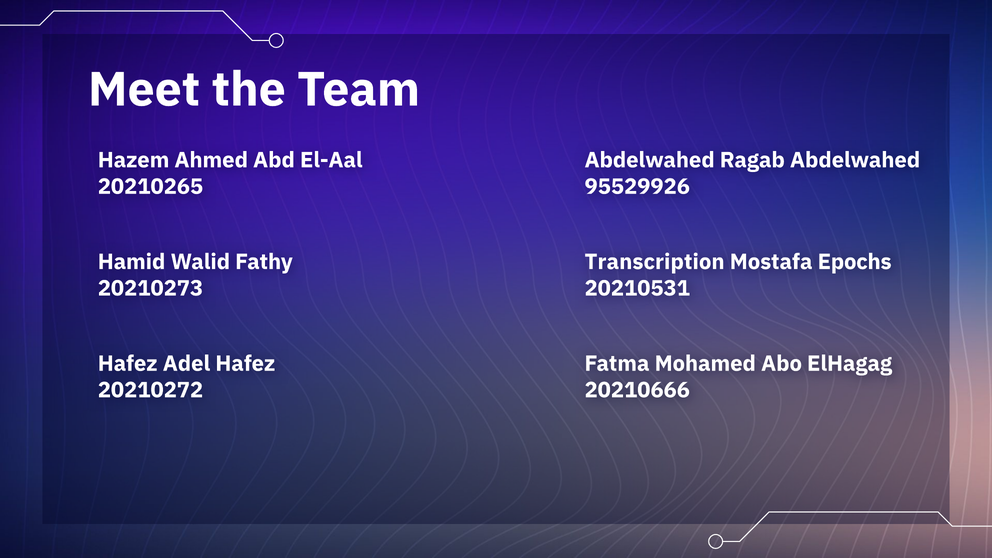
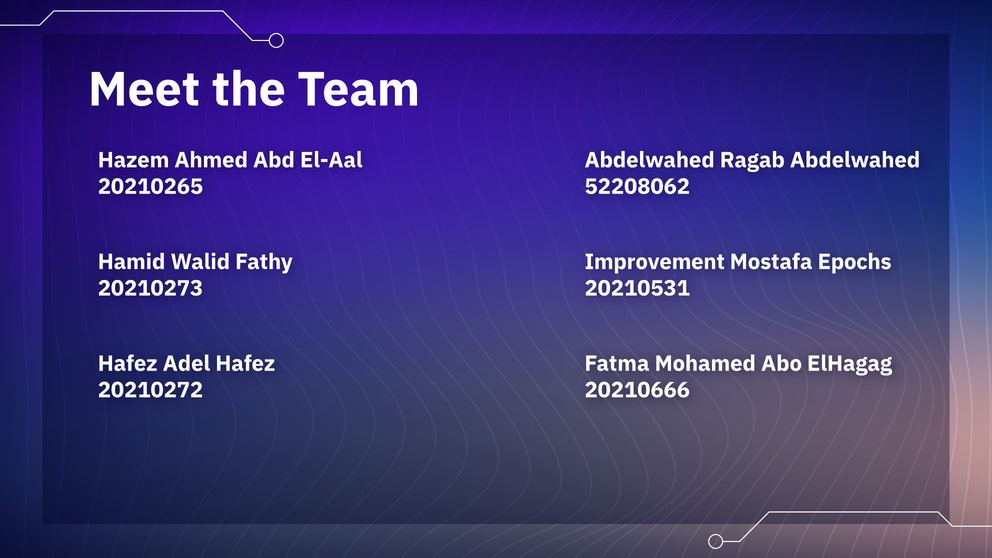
95529926: 95529926 -> 52208062 (637, 187)
Transcription: Transcription -> Improvement (655, 262)
